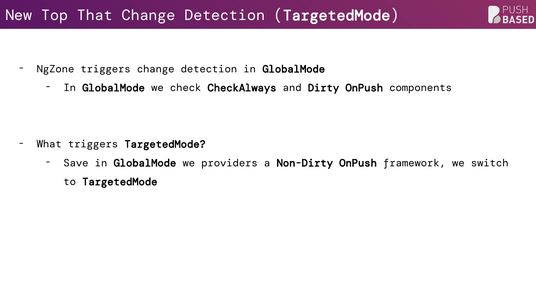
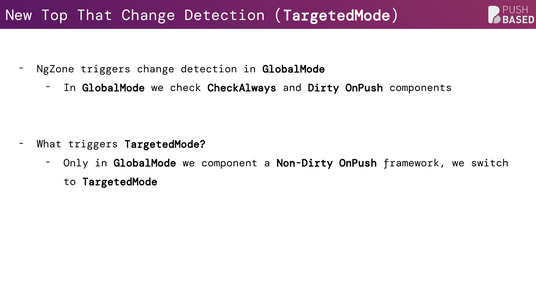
Save: Save -> Only (76, 163)
providers: providers -> component (230, 163)
